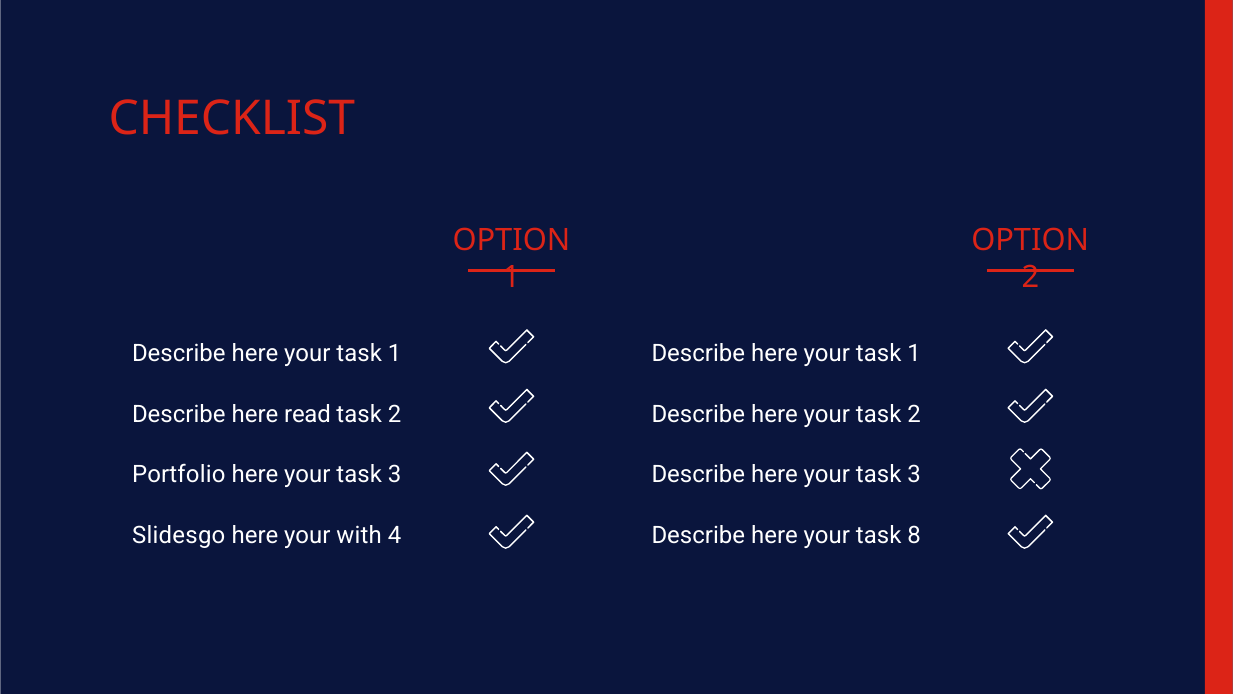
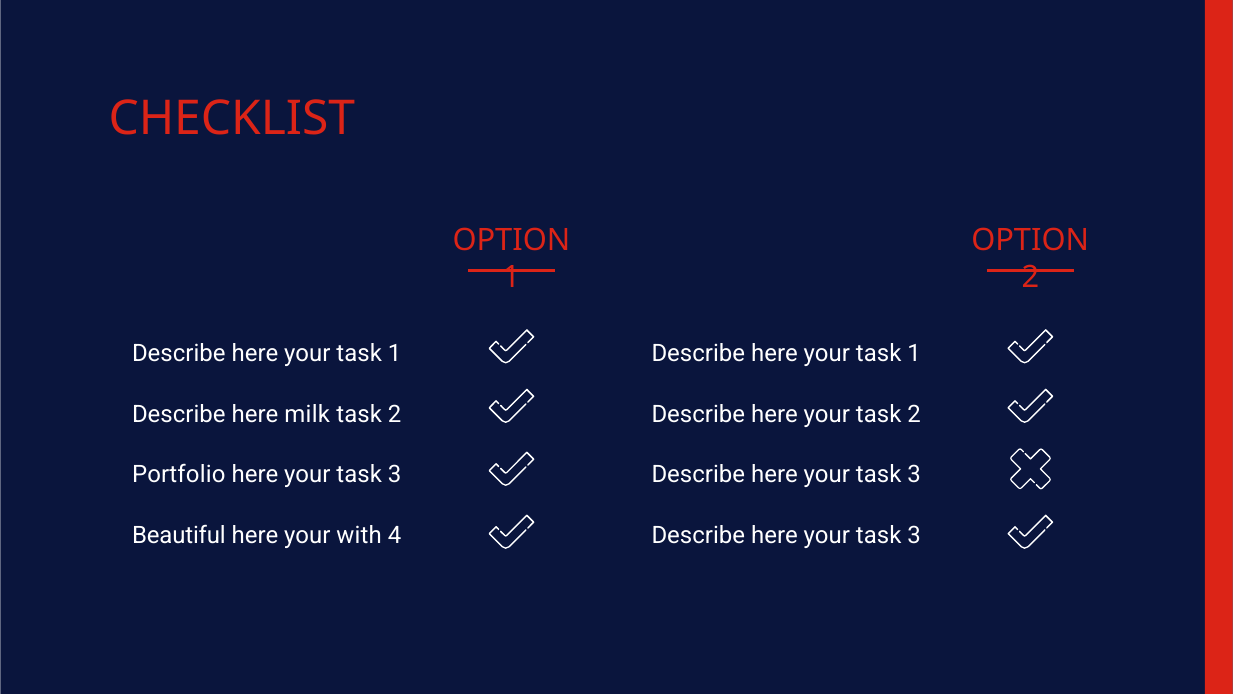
read: read -> milk (307, 414)
Slidesgo: Slidesgo -> Beautiful (179, 535)
8: 8 -> 3 (914, 535)
